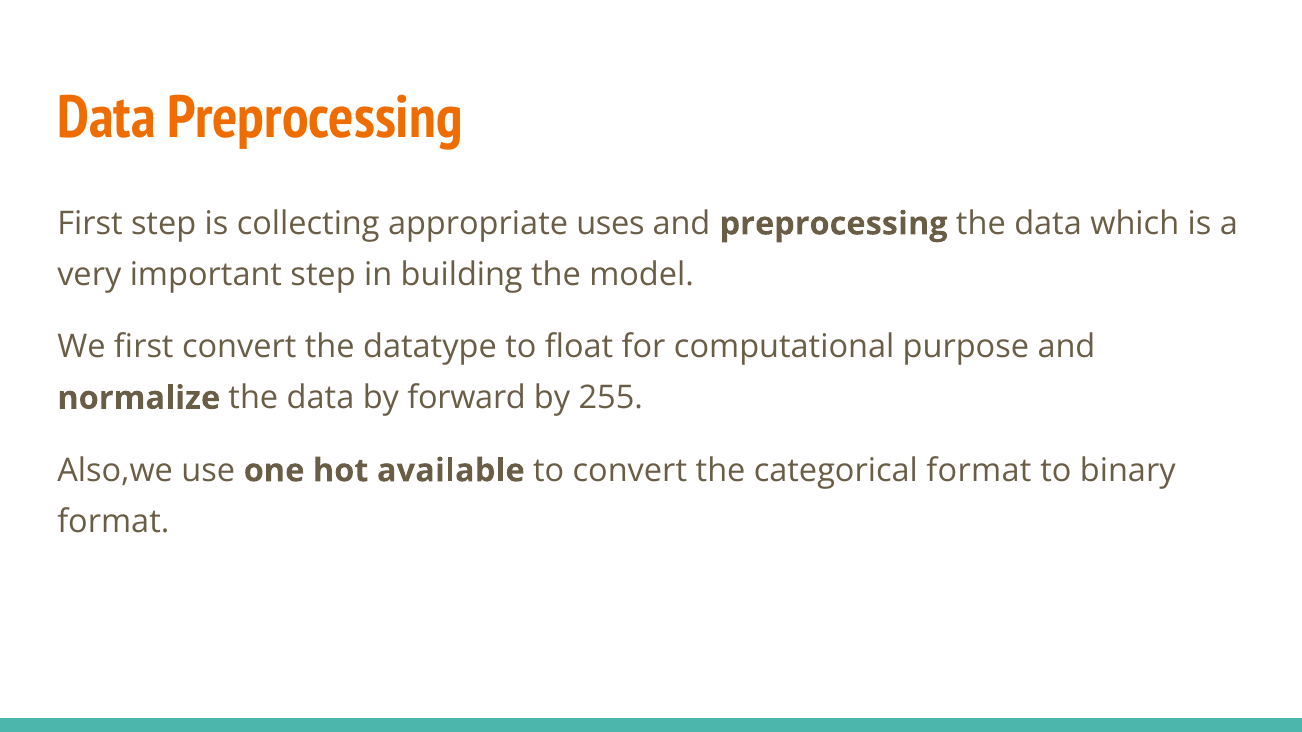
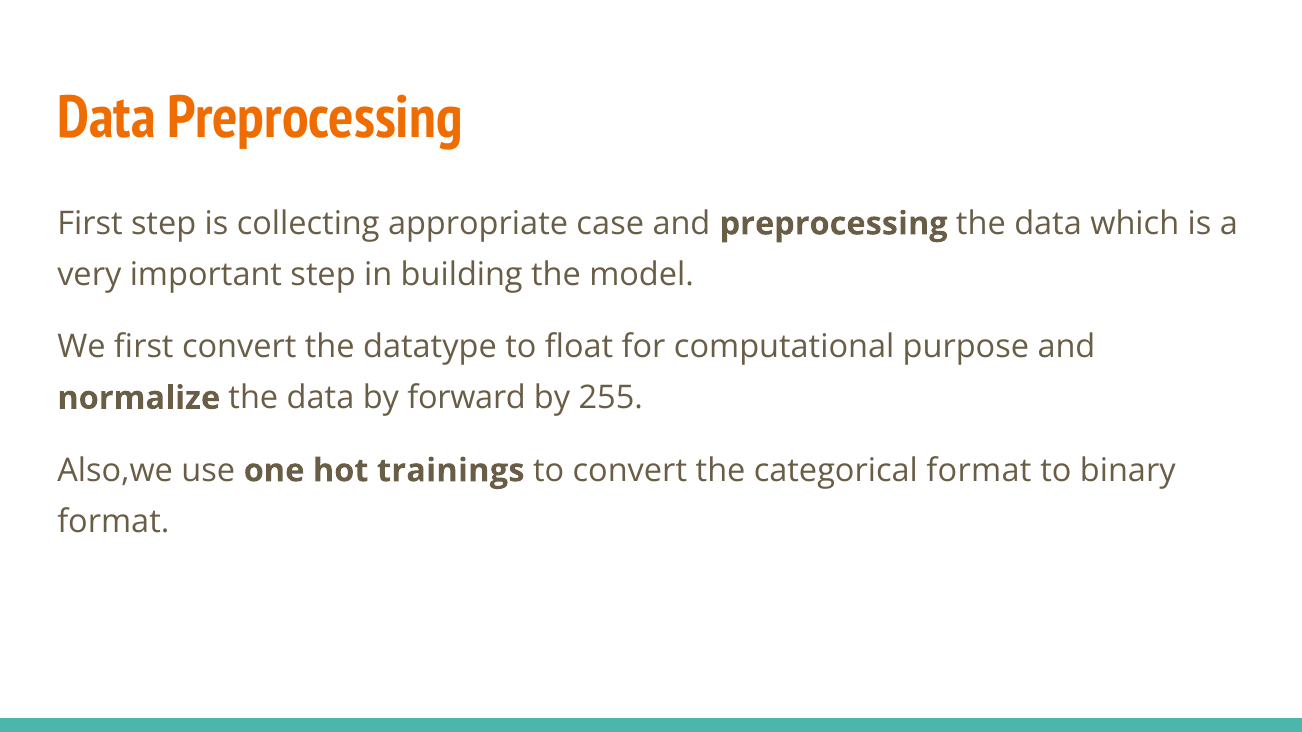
uses: uses -> case (610, 224)
available: available -> trainings (451, 471)
